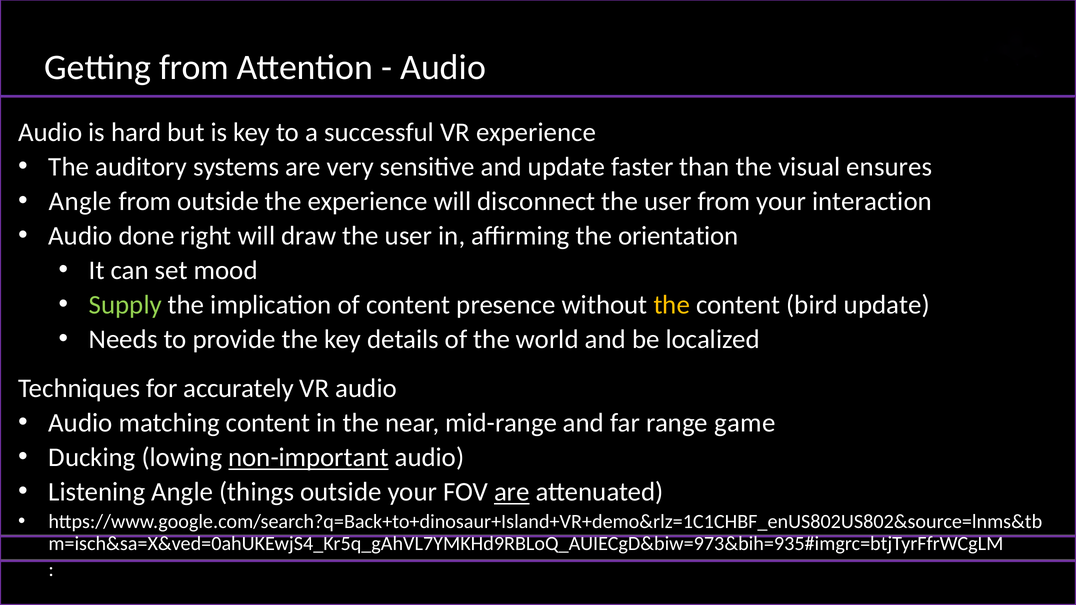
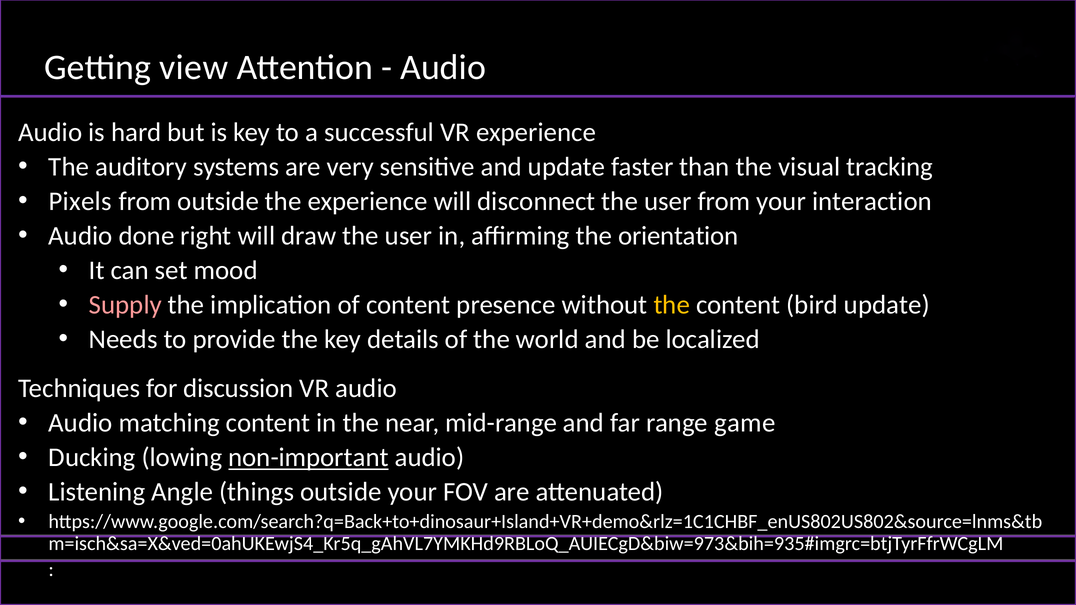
Getting from: from -> view (194, 68)
ensures: ensures -> tracking (890, 167)
Angle: Angle -> Pixels (80, 202)
Supply colour: light green -> pink (125, 305)
accurately: accurately -> discussion (239, 389)
are underline: present -> none (512, 492)
